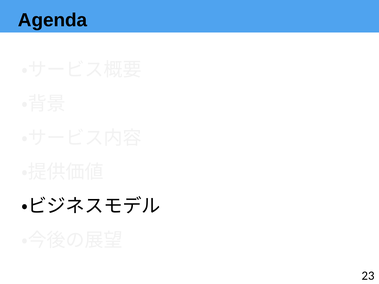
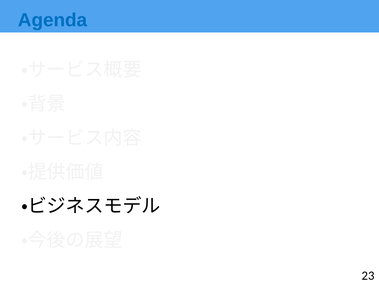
Agenda colour: black -> blue (53, 20)
